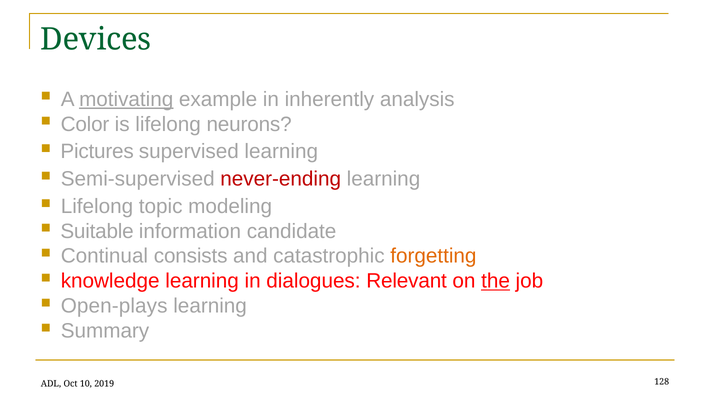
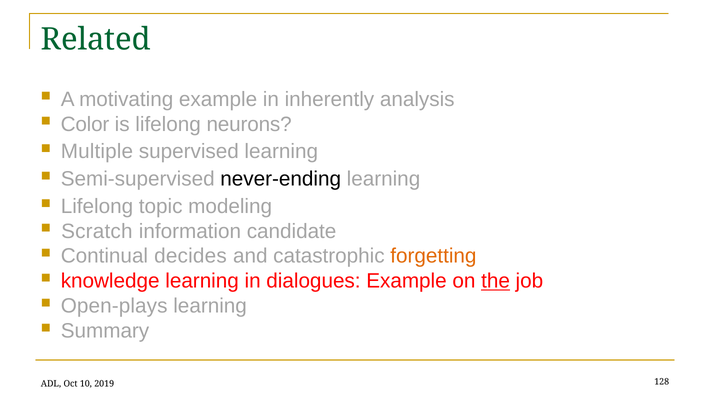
Devices: Devices -> Related (96, 40)
motivating underline: present -> none (126, 99)
Pictures: Pictures -> Multiple (97, 151)
never-ending colour: red -> black (281, 179)
Suitable: Suitable -> Scratch (97, 231)
consists: consists -> decides (190, 256)
dialogues Relevant: Relevant -> Example (406, 281)
